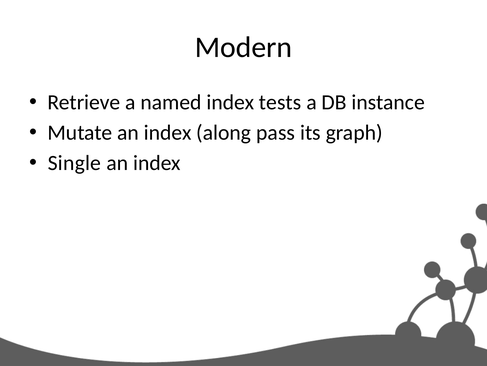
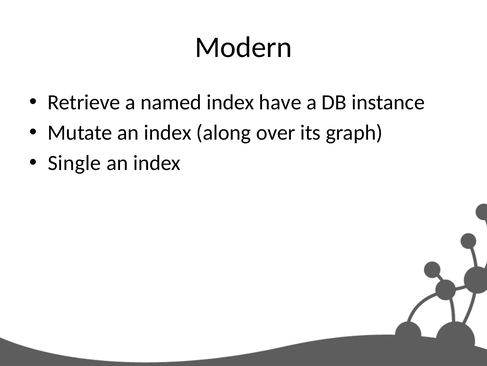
tests: tests -> have (280, 102)
pass: pass -> over (276, 132)
